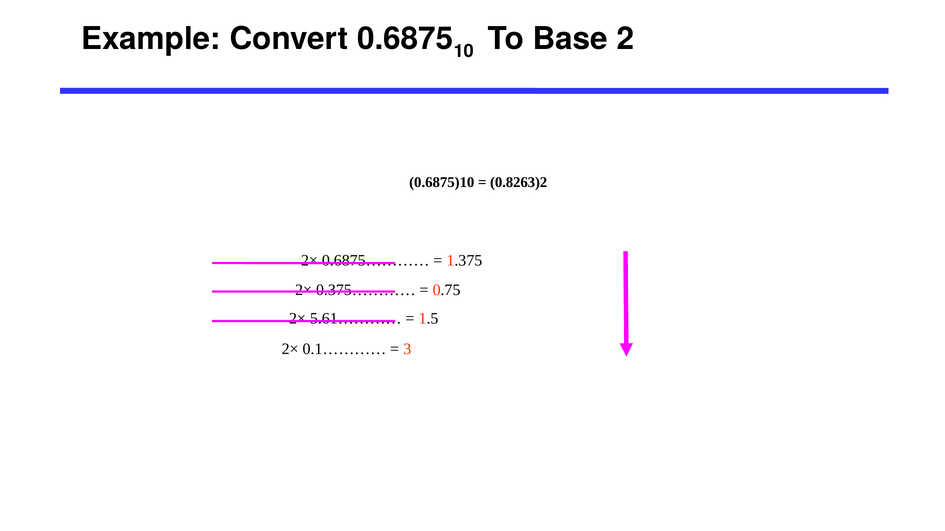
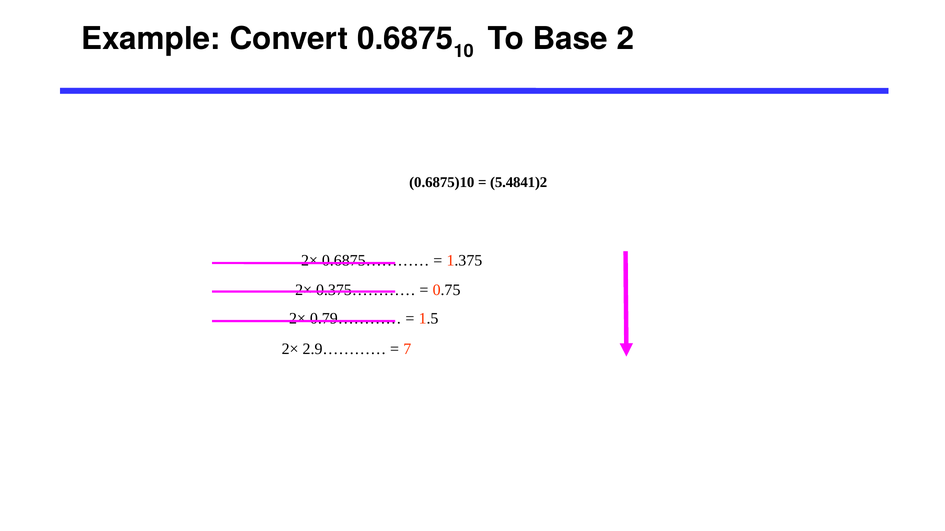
0.8263)2: 0.8263)2 -> 5.4841)2 (519, 183)
5.61…………: 5.61………… -> 0.79………… (356, 319)
0.1…………: 0.1………… -> 2.9………… (344, 349)
3: 3 -> 7 (407, 349)
